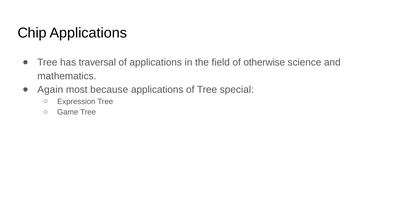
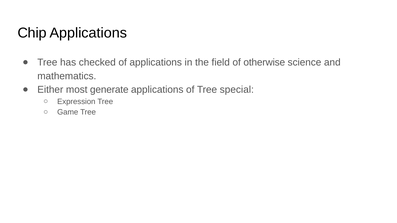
traversal: traversal -> checked (97, 62)
Again: Again -> Either (50, 90)
because: because -> generate (109, 90)
